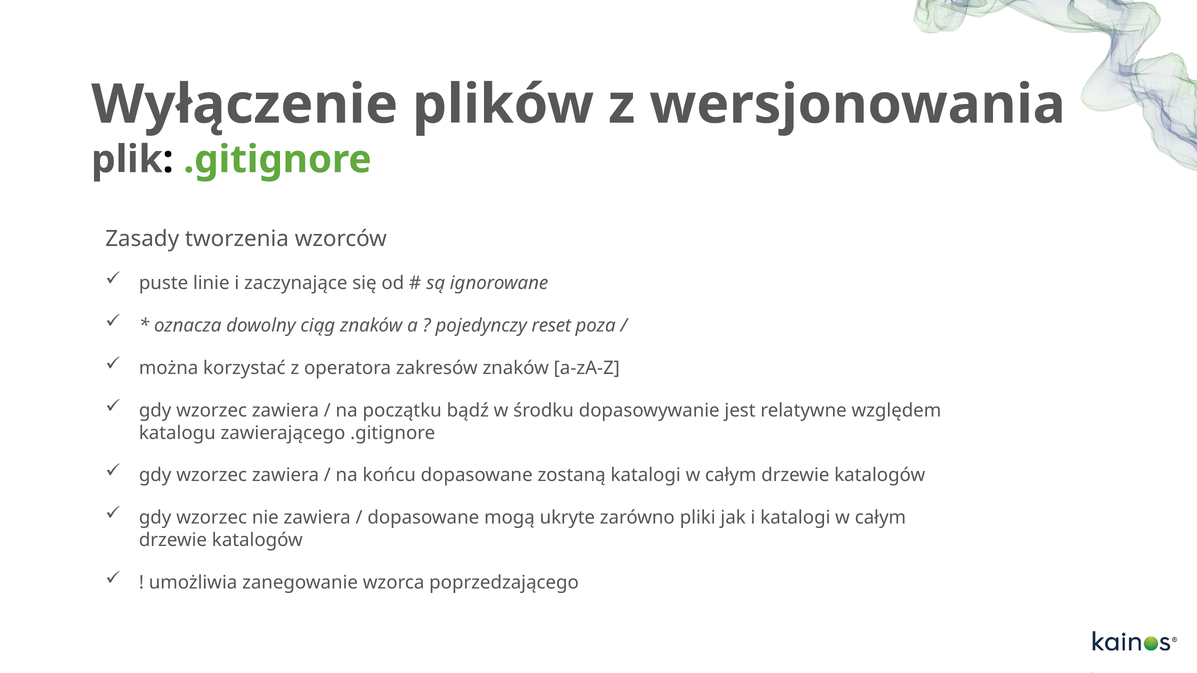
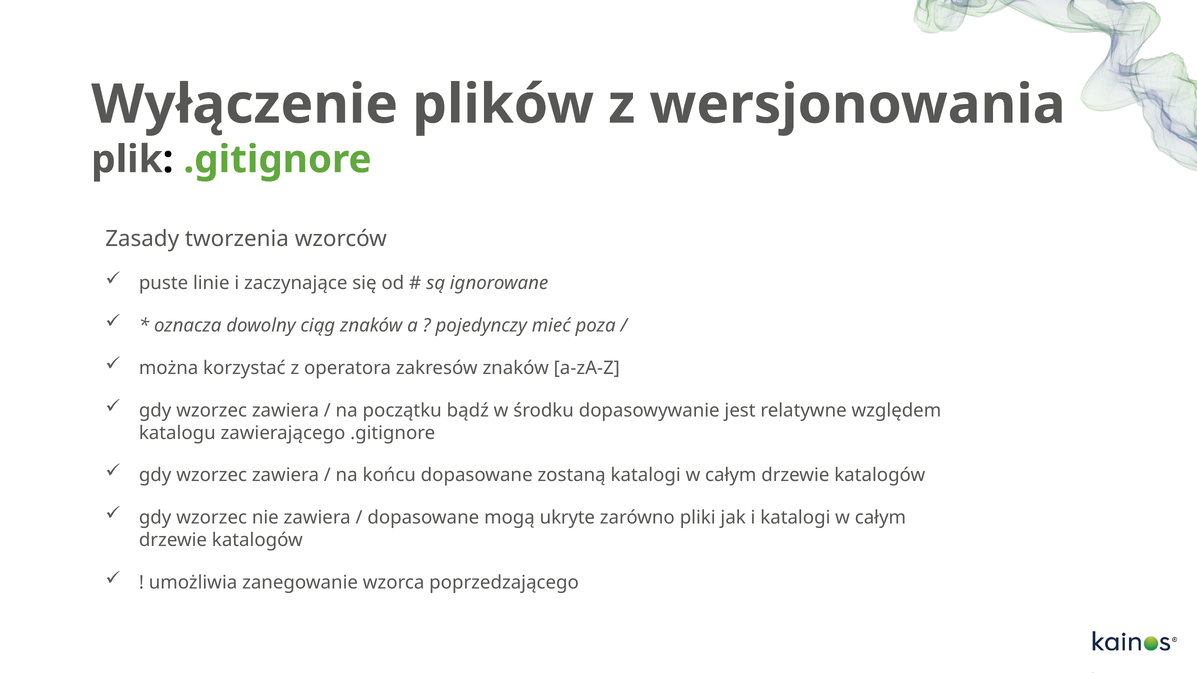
reset: reset -> mieć (551, 326)
